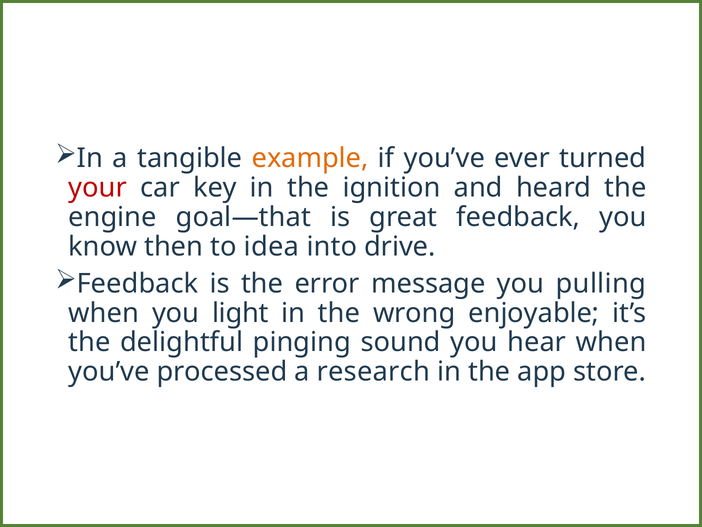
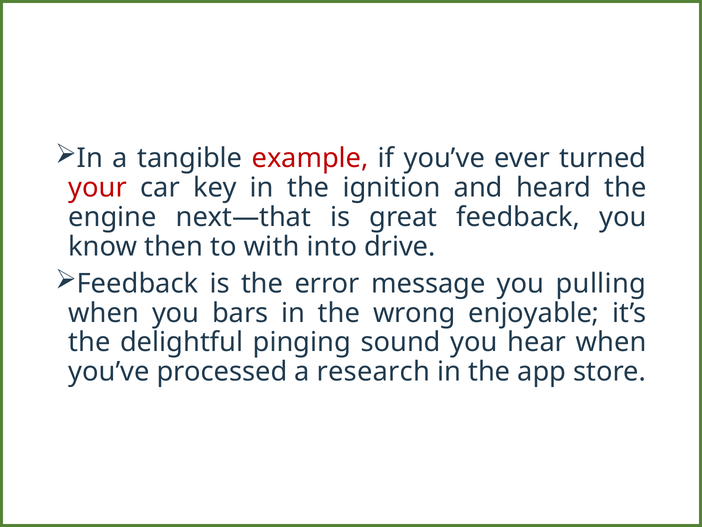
example colour: orange -> red (310, 158)
goal—that: goal—that -> next—that (243, 217)
idea: idea -> with (272, 247)
light: light -> bars (240, 313)
